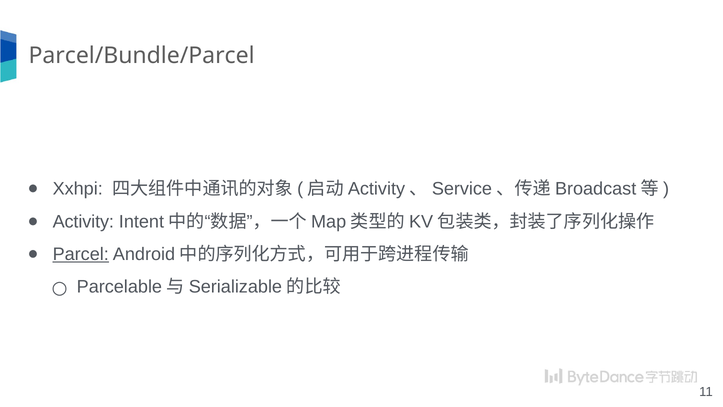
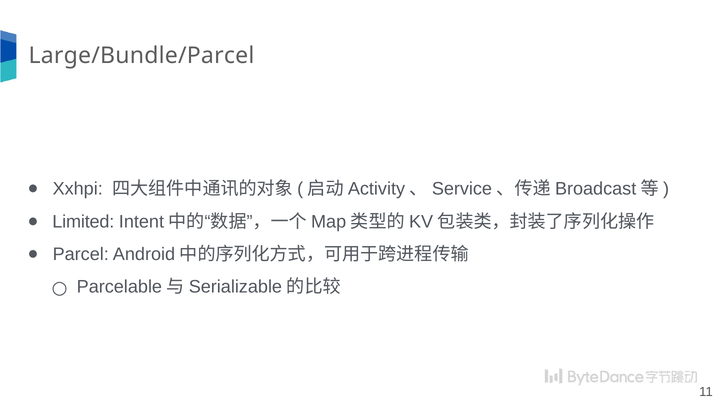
Parcel/Bundle/Parcel: Parcel/Bundle/Parcel -> Large/Bundle/Parcel (141, 55)
Activity: Activity -> Limited (83, 221)
Parcel underline: present -> none (81, 254)
